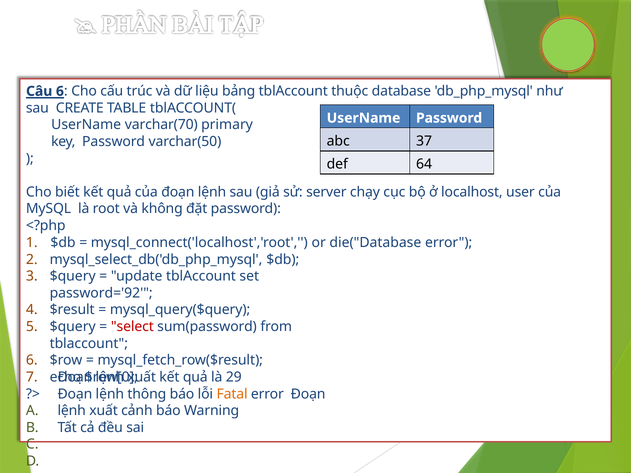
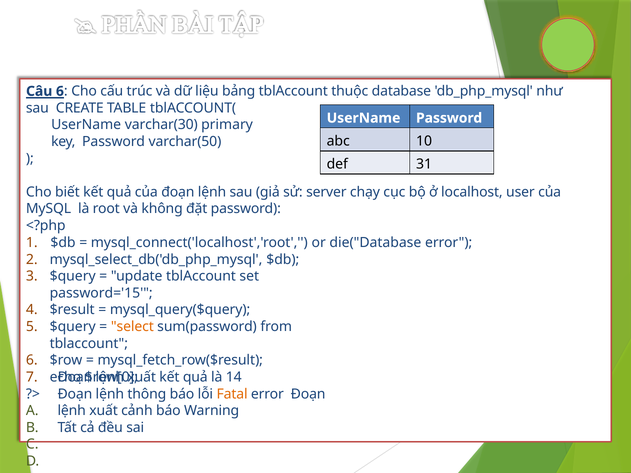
varchar(70: varchar(70 -> varchar(30 (161, 125)
37: 37 -> 10 (424, 141)
64: 64 -> 31 (424, 164)
password='92: password='92 -> password='15 (101, 293)
select colour: red -> orange (132, 327)
29: 29 -> 14 (234, 377)
